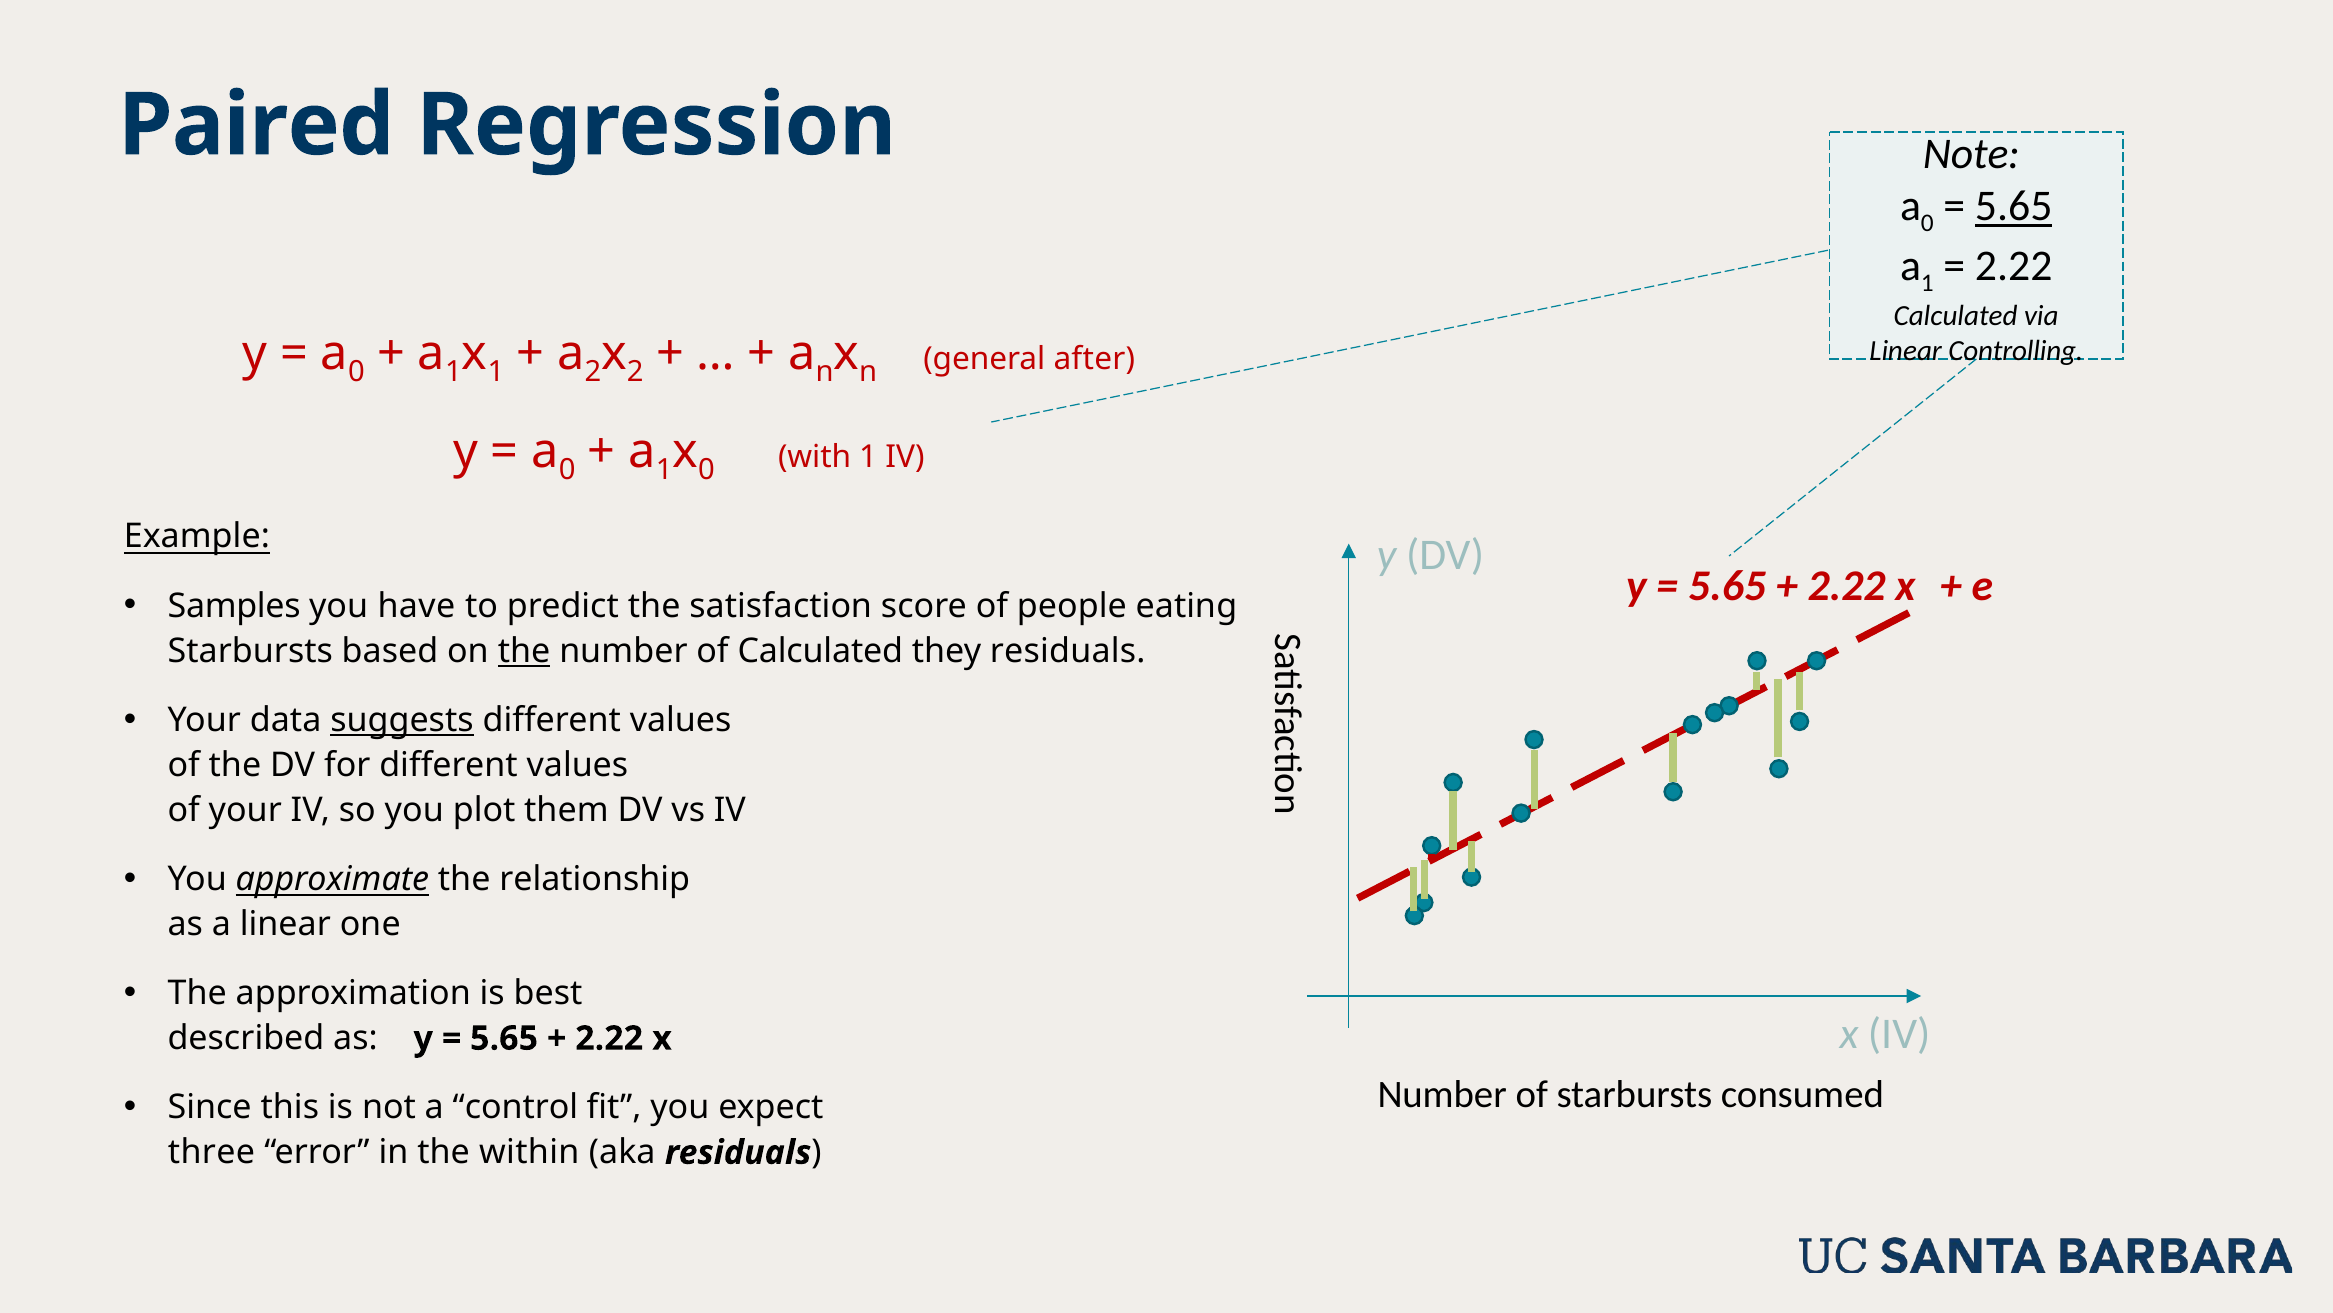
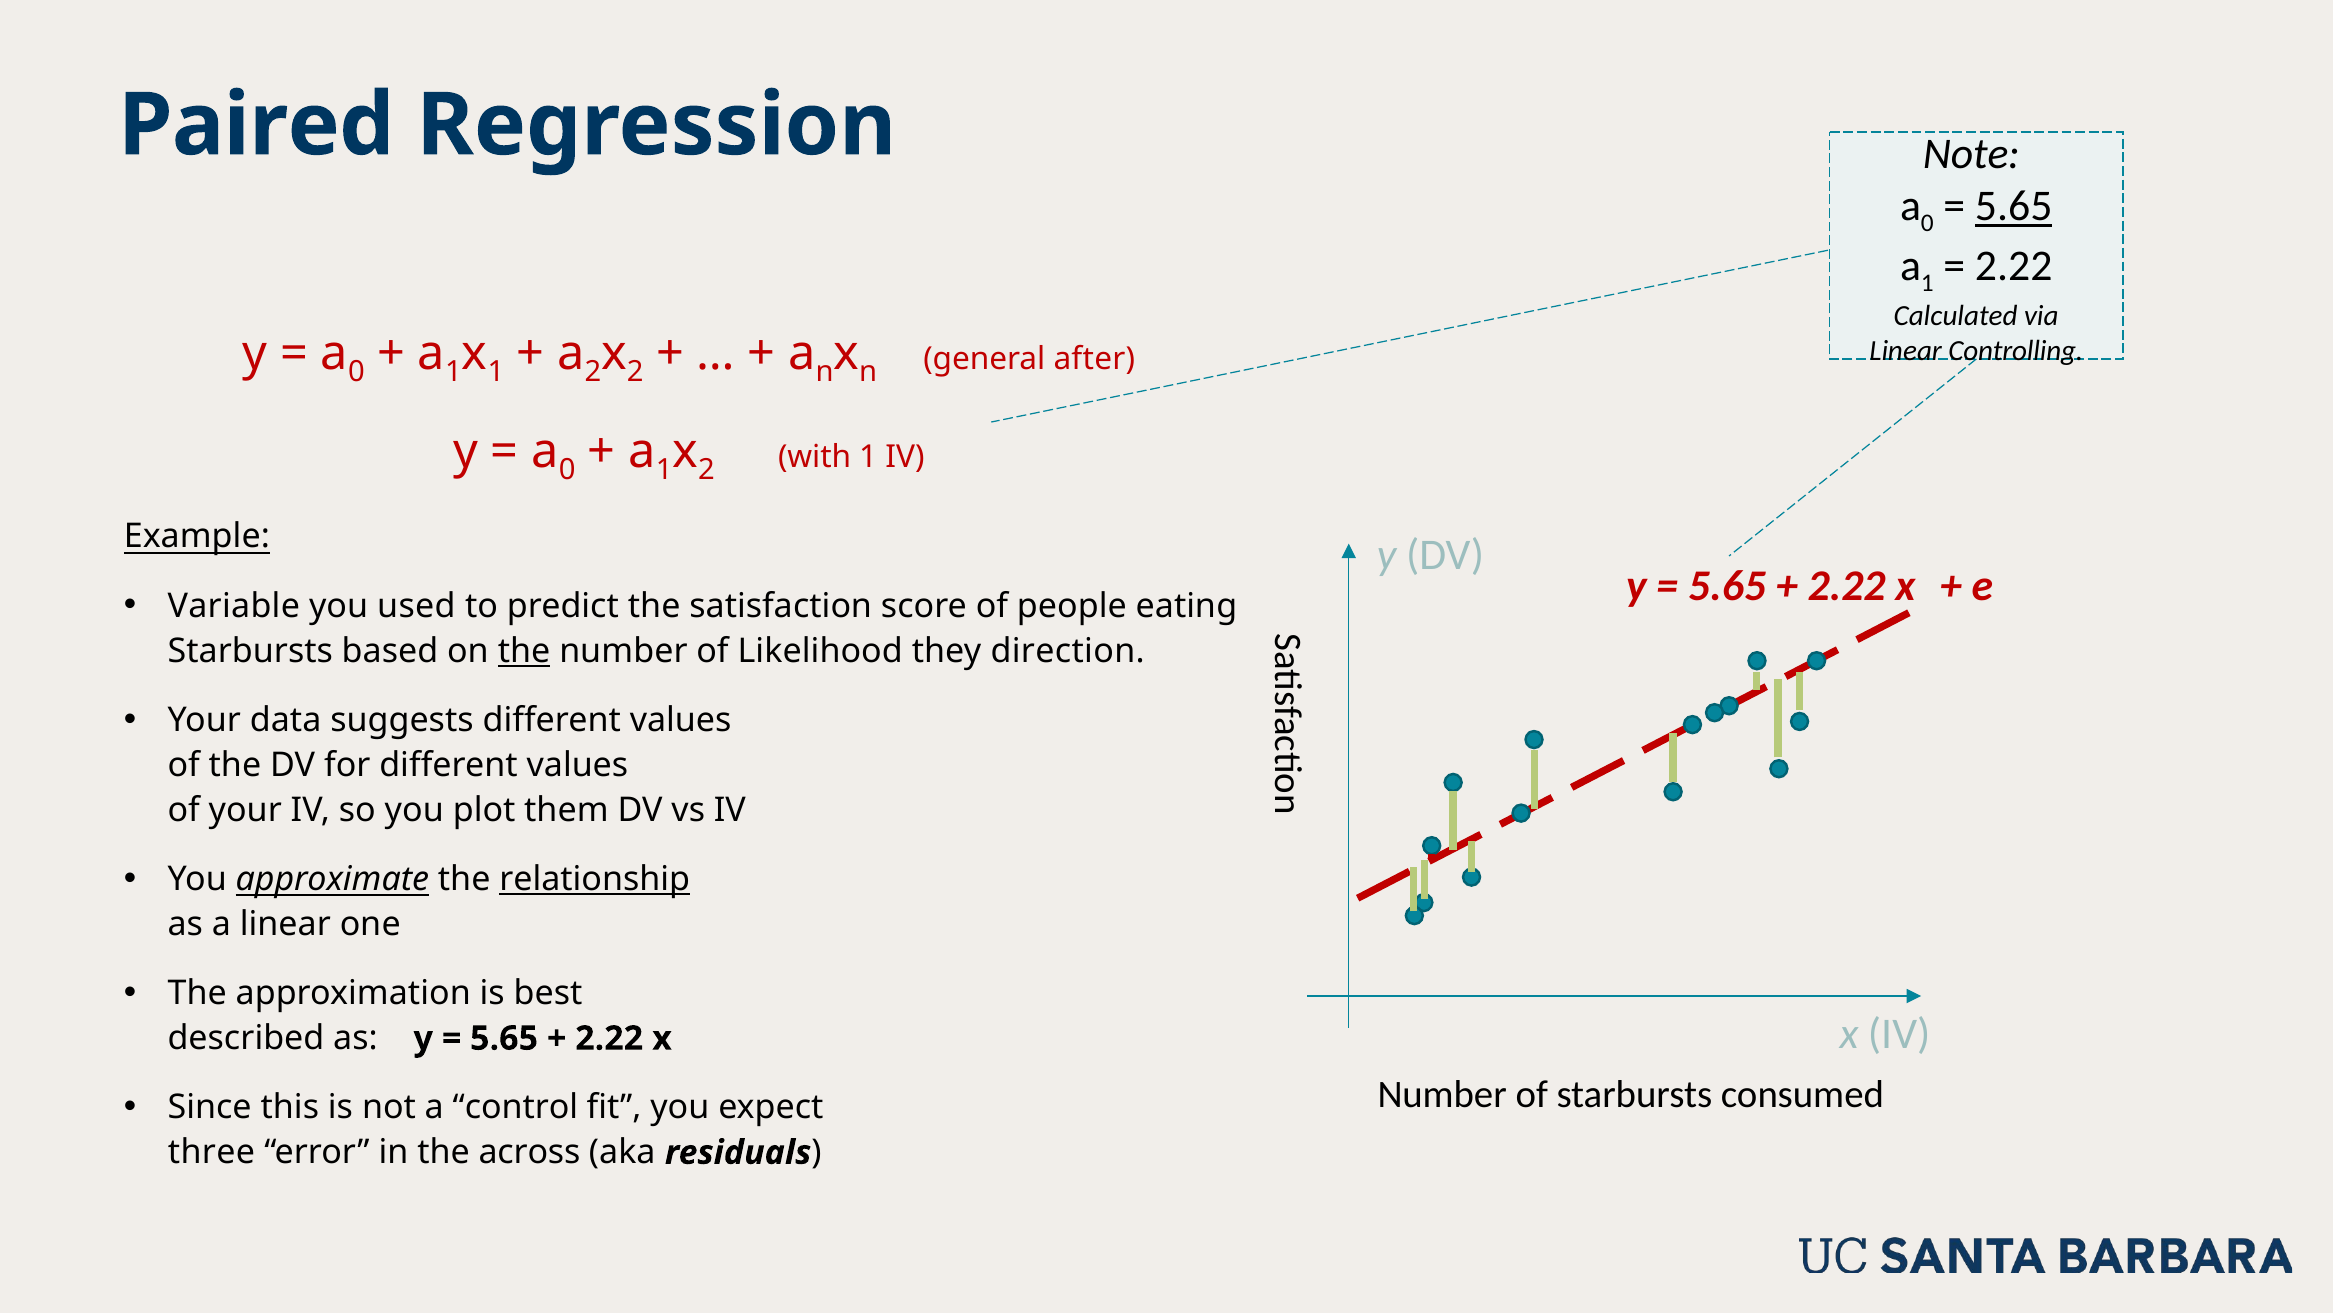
1 x 0: 0 -> 2 (707, 470)
Samples: Samples -> Variable (234, 606)
have: have -> used (416, 606)
of Calculated: Calculated -> Likelihood (820, 651)
they residuals: residuals -> direction (1068, 651)
suggests underline: present -> none (402, 720)
relationship underline: none -> present (595, 879)
within: within -> across (529, 1152)
